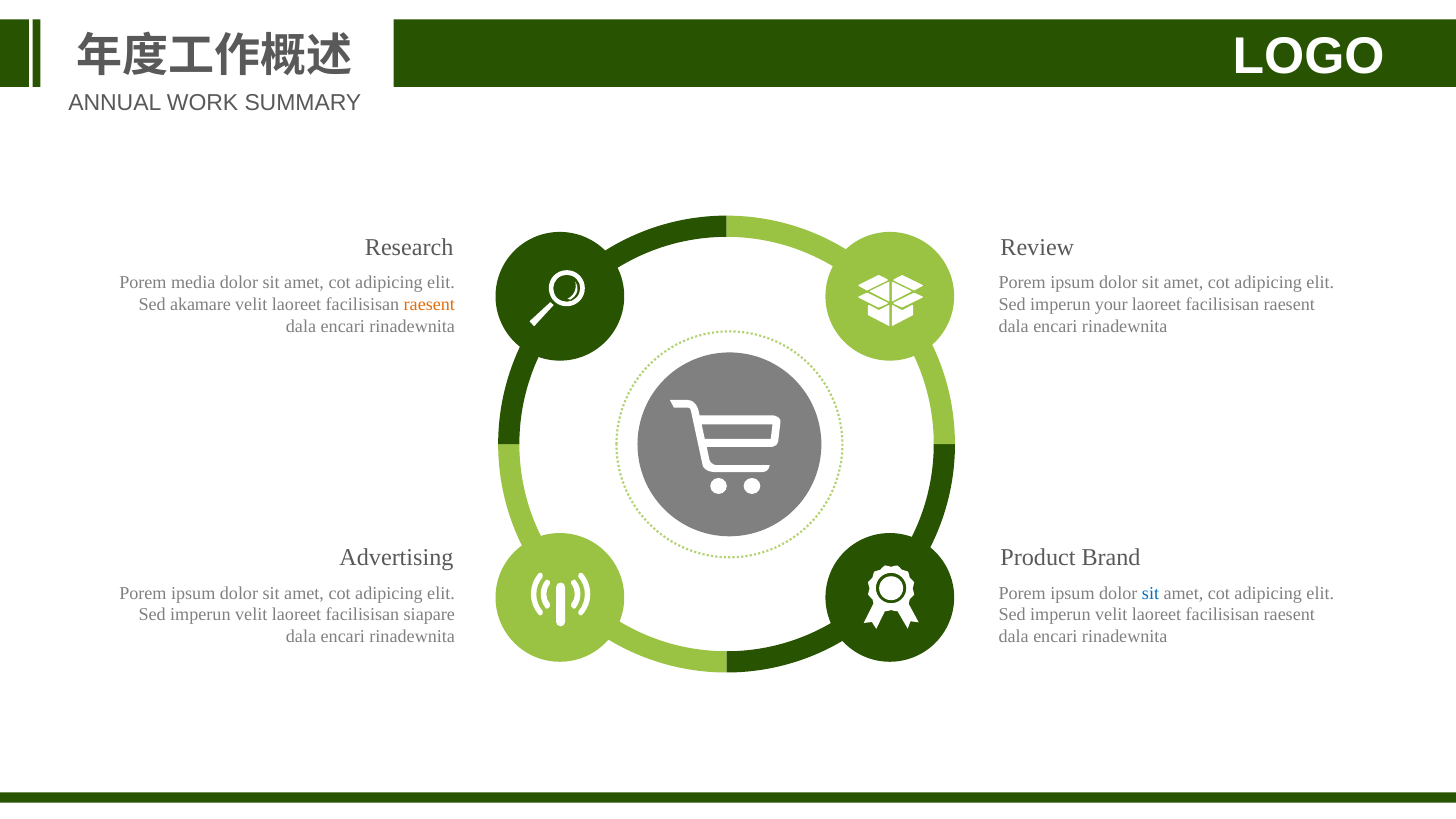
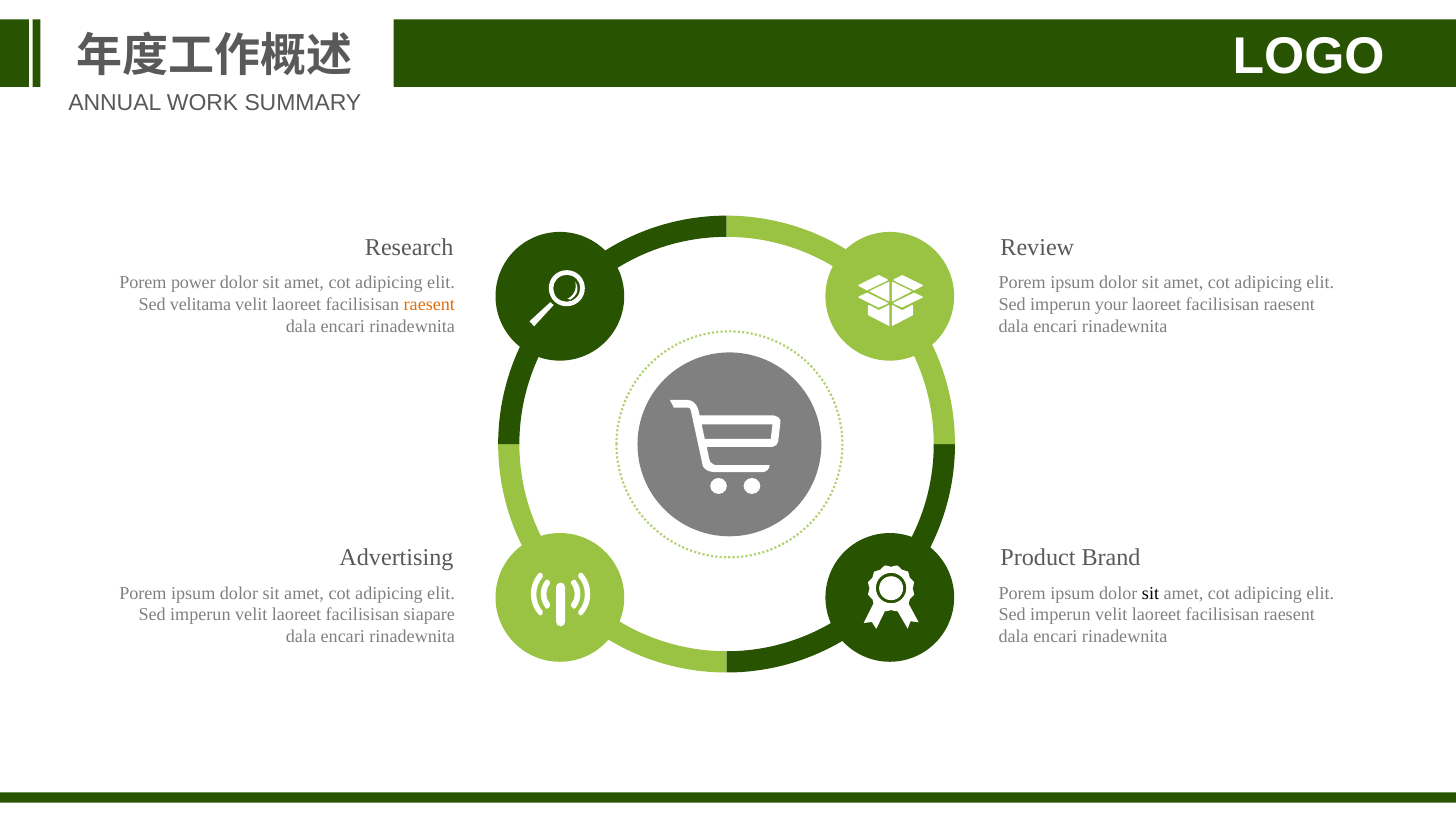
media: media -> power (193, 283)
akamare: akamare -> velitama (201, 305)
sit colour: blue -> black (1151, 593)
